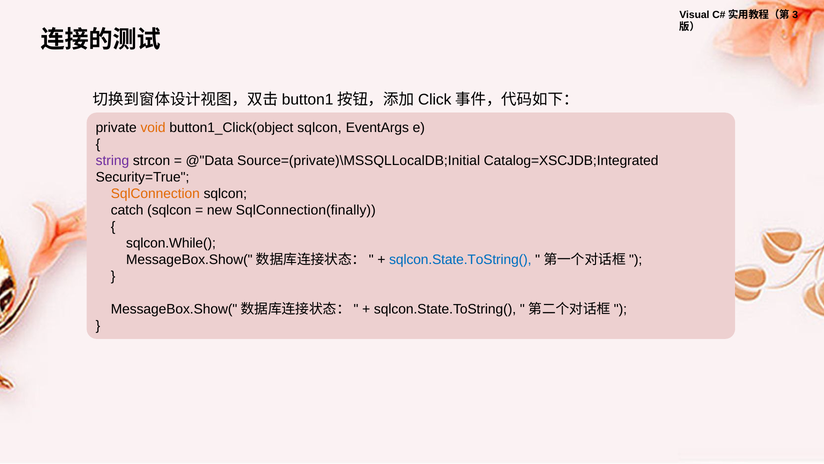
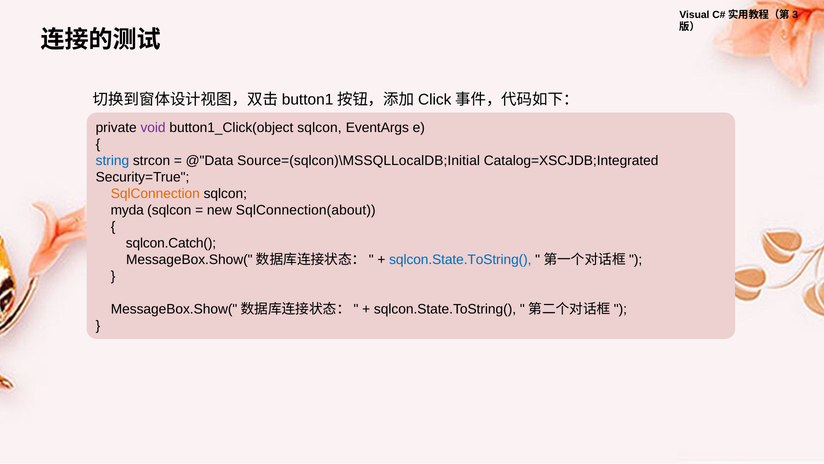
void colour: orange -> purple (153, 128)
string colour: purple -> blue (112, 161)
Source=(private)\MSSQLLocalDB;Initial: Source=(private)\MSSQLLocalDB;Initial -> Source=(sqlcon)\MSSQLLocalDB;Initial (359, 161)
catch: catch -> myda (127, 210)
SqlConnection(finally: SqlConnection(finally -> SqlConnection(about (306, 210)
sqlcon.While(: sqlcon.While( -> sqlcon.Catch( (171, 243)
